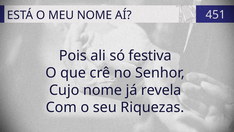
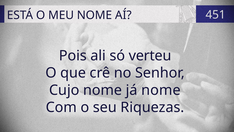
festiva: festiva -> verteu (150, 56)
já revela: revela -> nome (161, 90)
